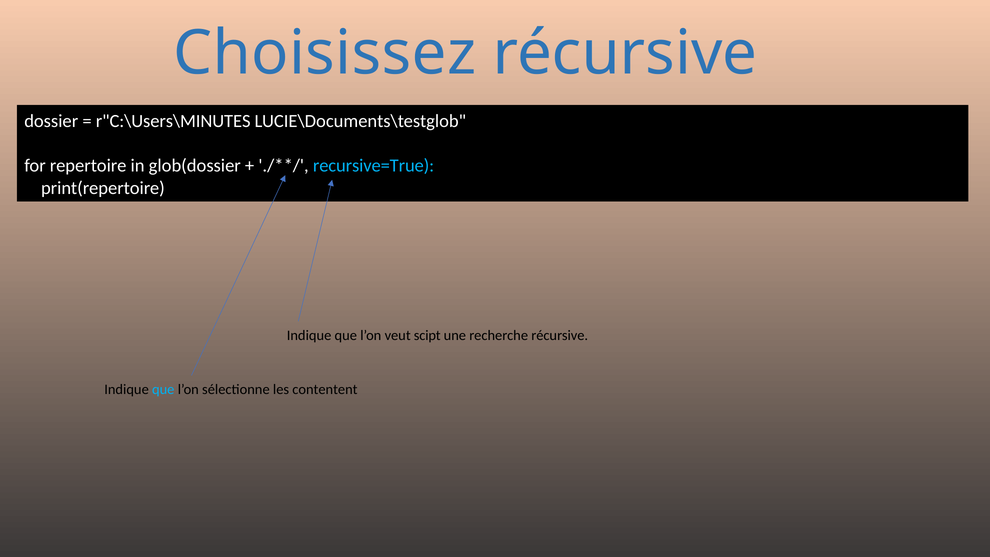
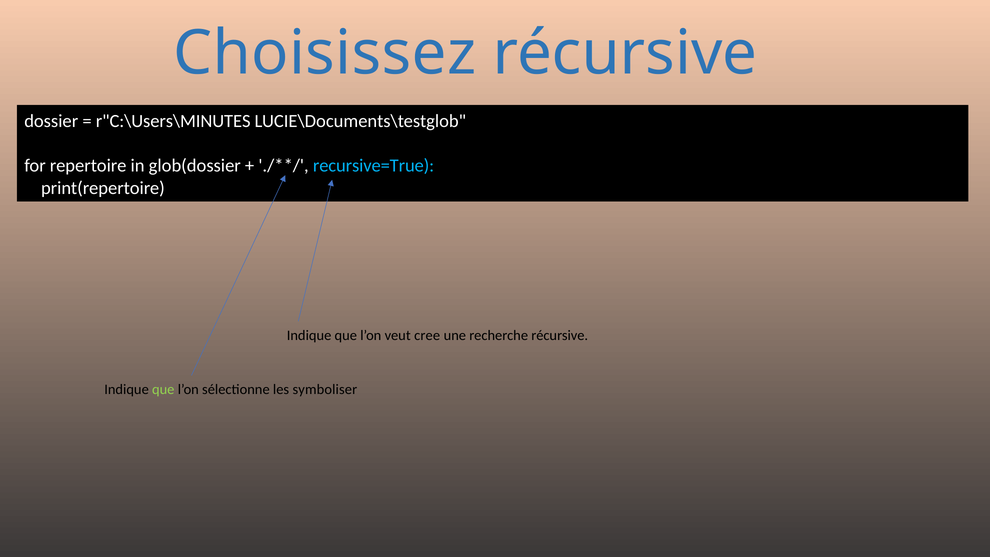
scipt: scipt -> cree (427, 335)
que colour: light blue -> light green (163, 389)
contentent: contentent -> symboliser (325, 389)
